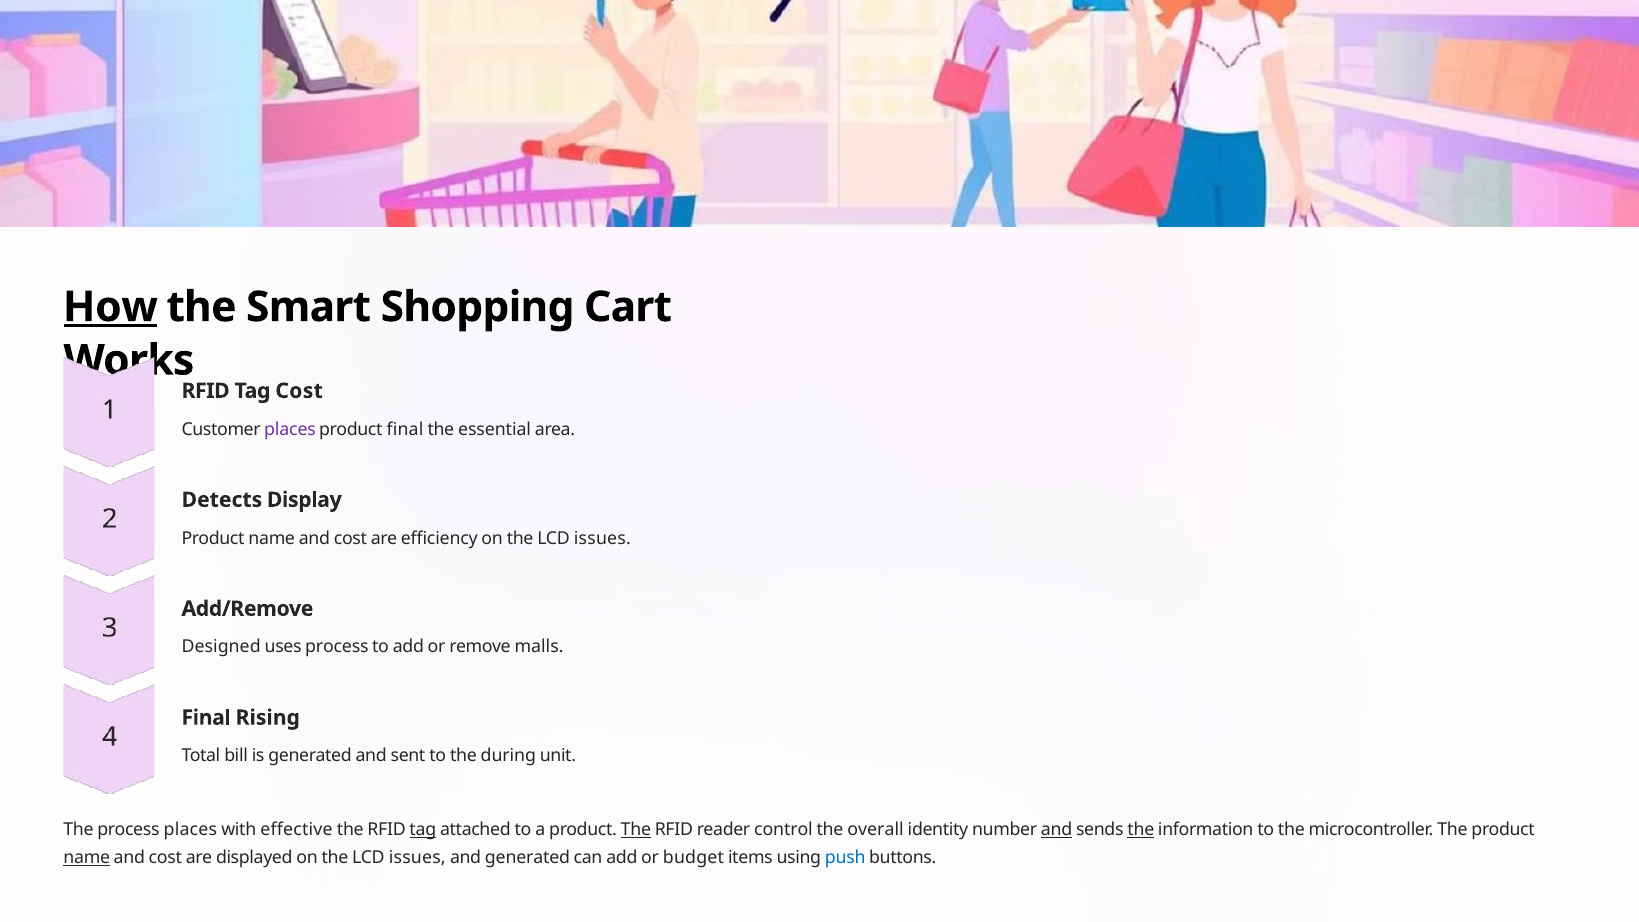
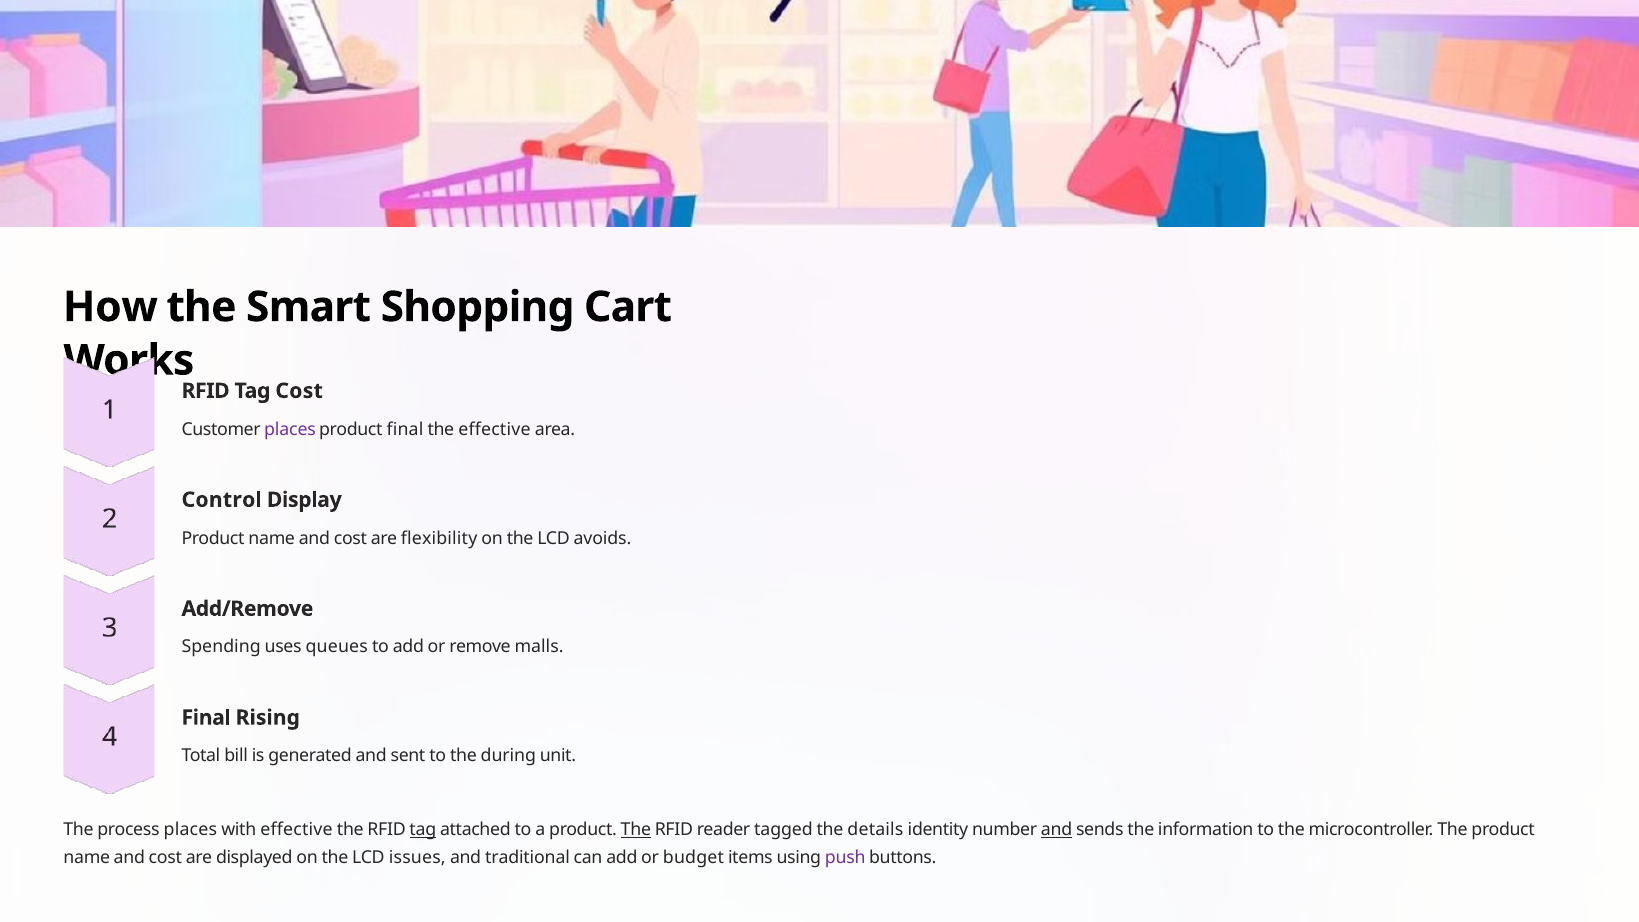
How underline: present -> none (110, 307)
the essential: essential -> effective (494, 429)
Detects: Detects -> Control (222, 500)
efficiency: efficiency -> flexibility (439, 538)
issues: issues -> avoids (602, 538)
Designed: Designed -> Spending (221, 647)
uses process: process -> queues (337, 647)
control: control -> tagged (783, 830)
overall: overall -> details (875, 830)
the underline: present -> none (1141, 830)
name underline: present -> none (87, 858)
and generated: generated -> traditional (528, 858)
push colour: blue -> purple (845, 858)
